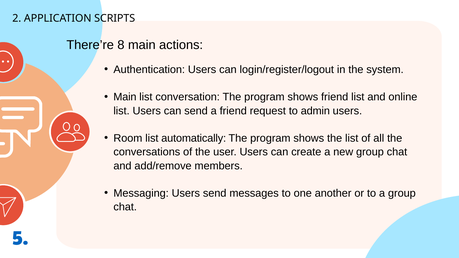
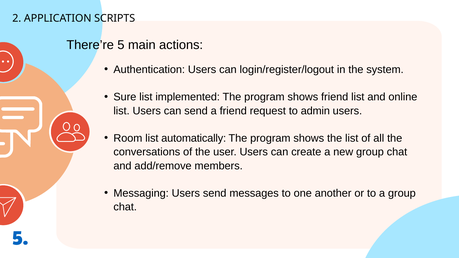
There’re 8: 8 -> 5 (121, 45)
Main: Main -> Sure (125, 97)
conversation: conversation -> implemented (188, 97)
